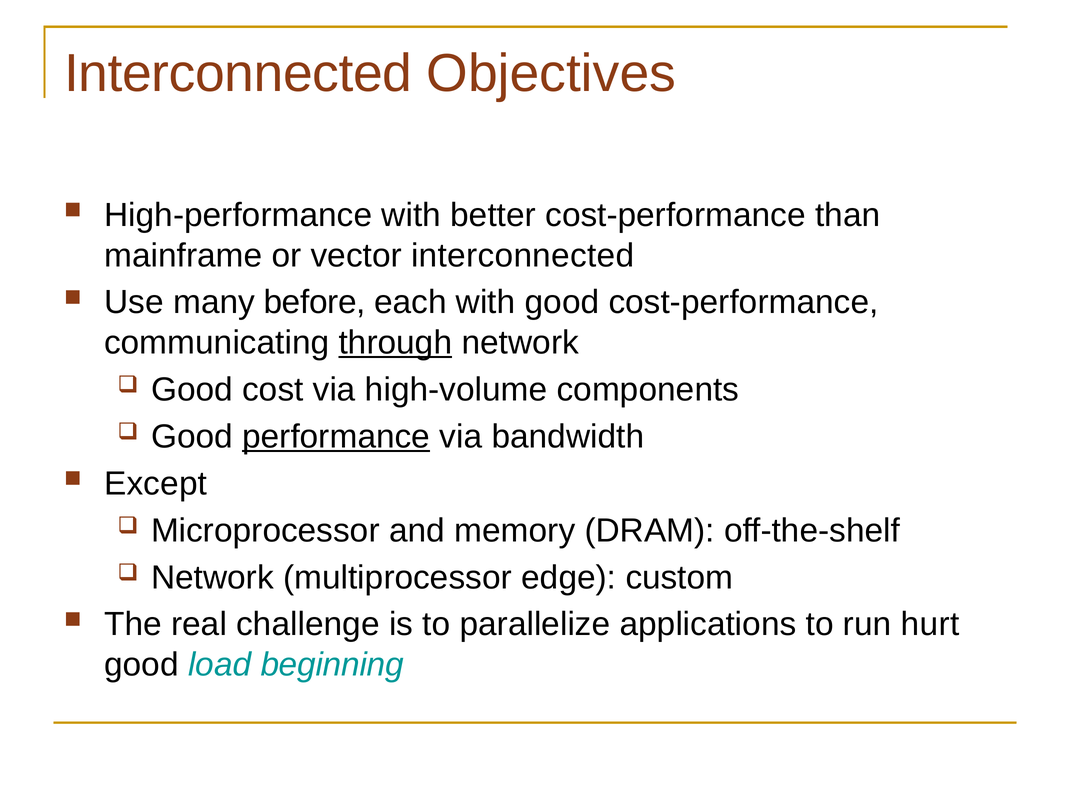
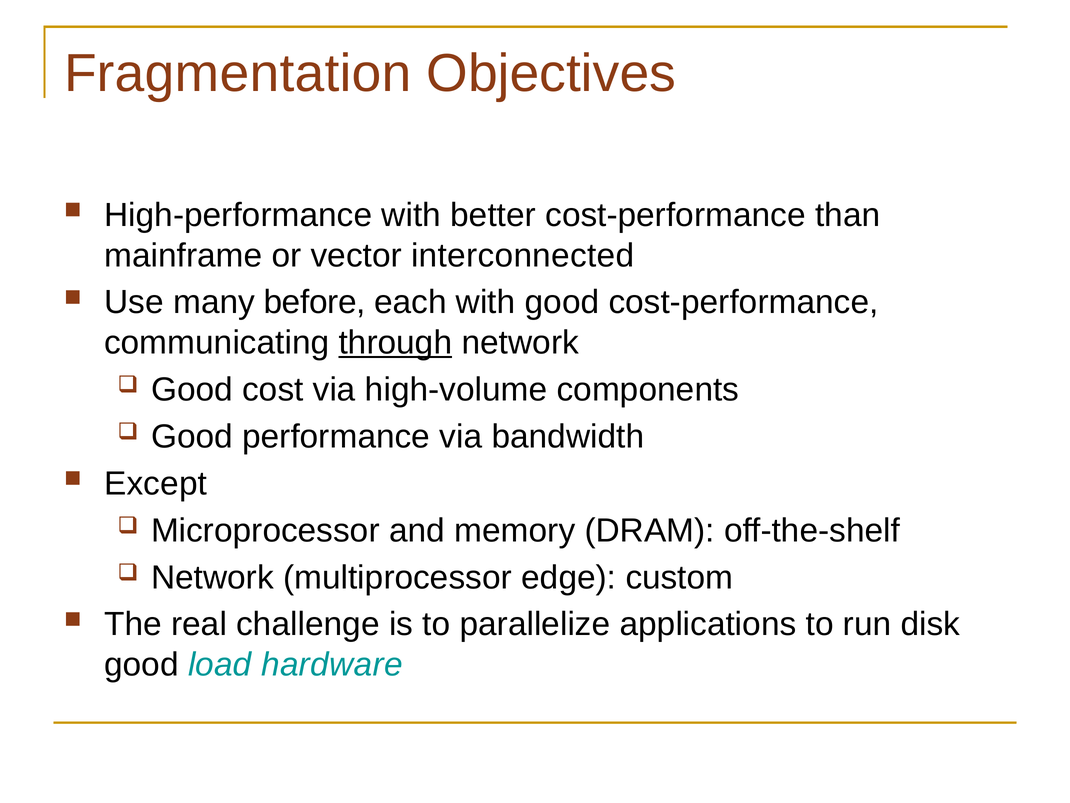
Interconnected: Interconnected -> Fragmentation (238, 74)
performance underline: present -> none (336, 436)
hurt: hurt -> disk (930, 624)
beginning: beginning -> hardware (332, 664)
